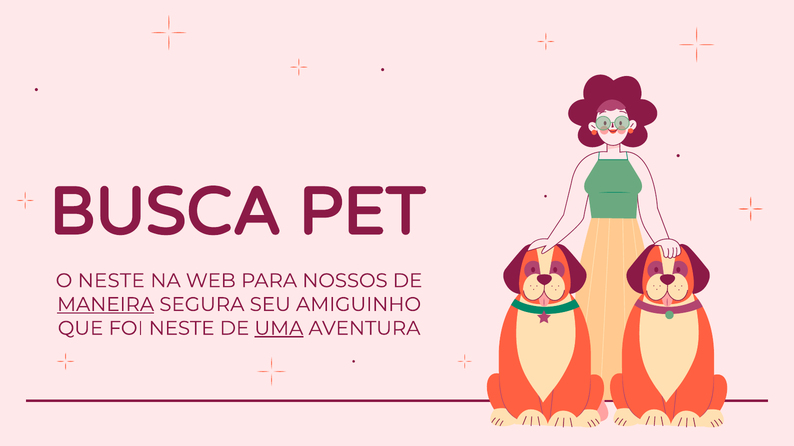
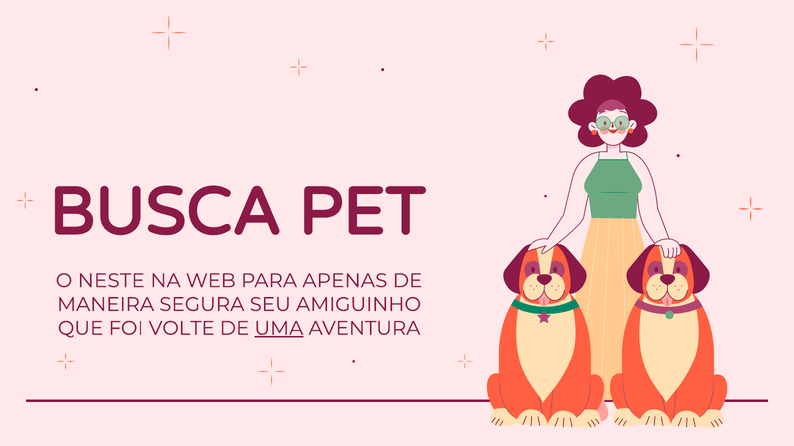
NOSSOS: NOSSOS -> APENAS (345, 281)
MANEIRA underline: present -> none (106, 305)
FOI NESTE: NESTE -> VOLTE (182, 329)
